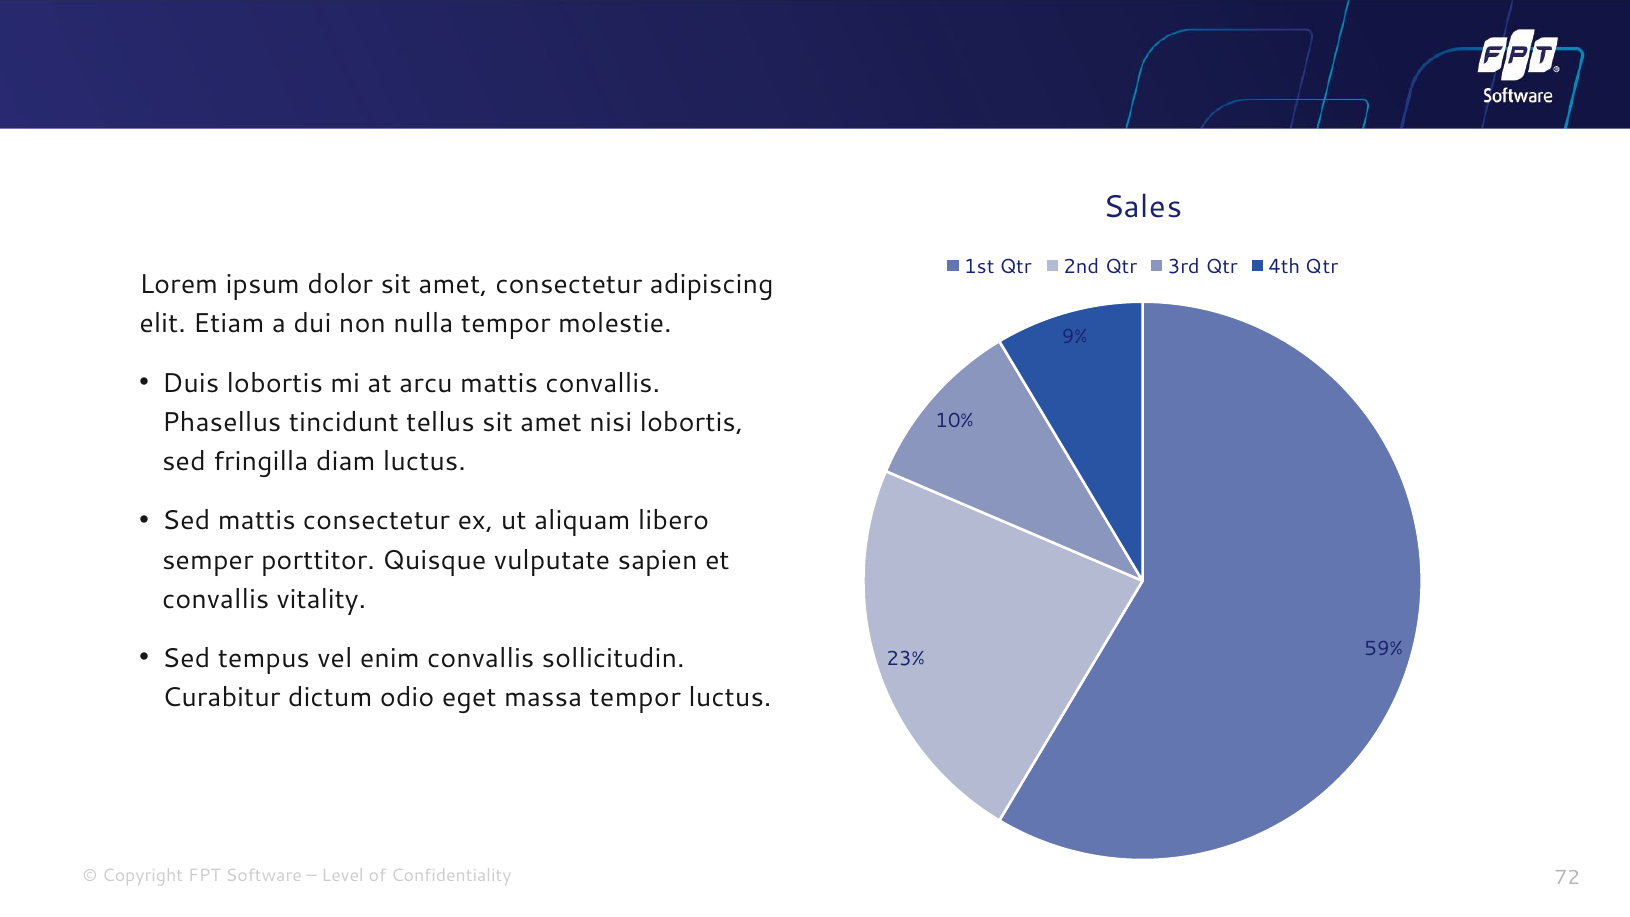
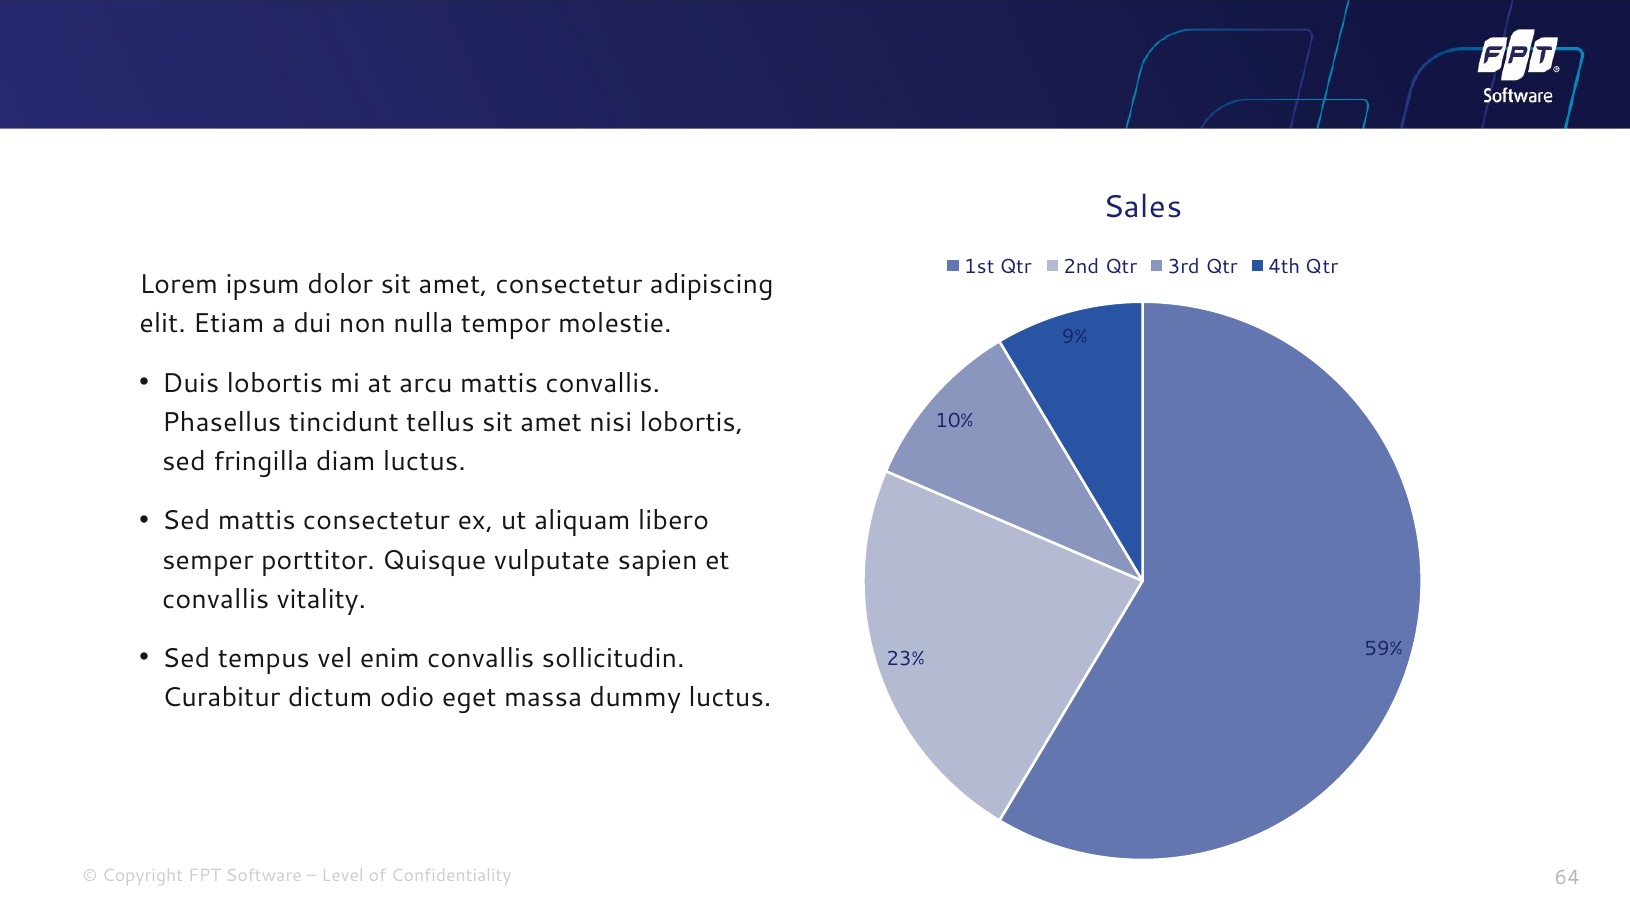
massa tempor: tempor -> dummy (635, 698)
72: 72 -> 64 (1567, 877)
